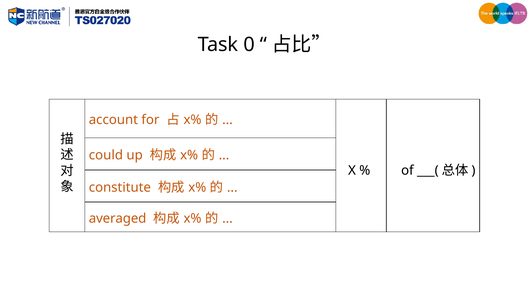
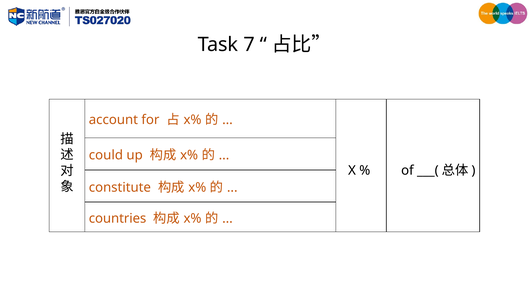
0: 0 -> 7 (249, 44)
averaged: averaged -> countries (118, 218)
